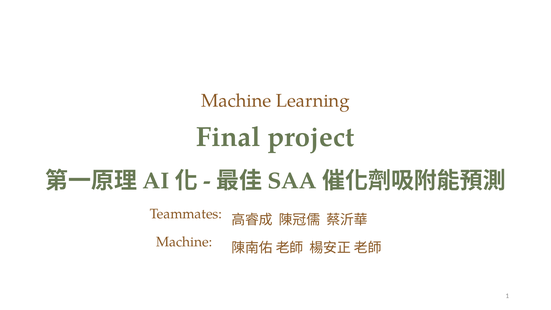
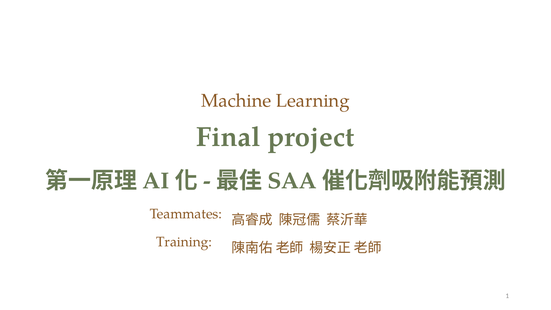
Machine: Machine -> Training (184, 242)
